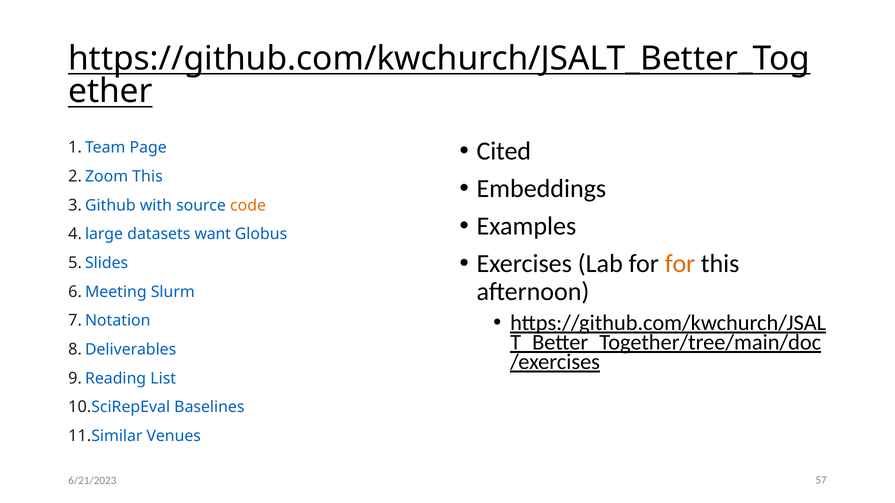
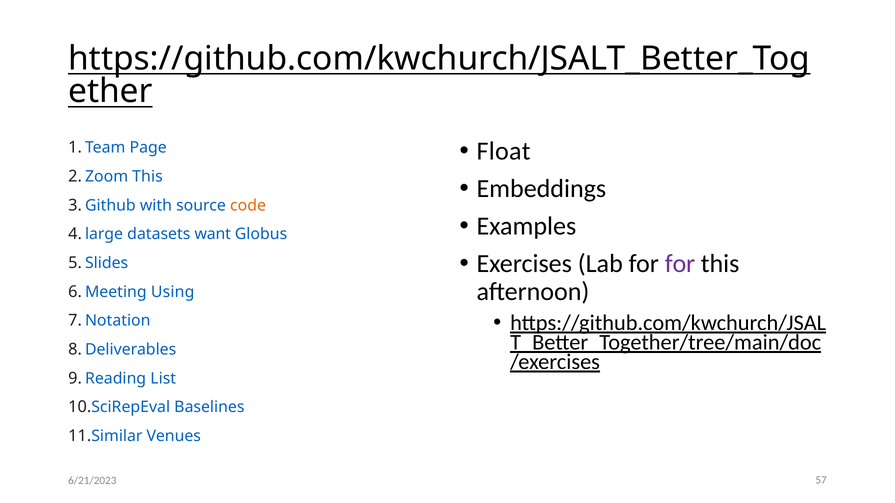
Cited: Cited -> Float (504, 151)
for colour: orange -> purple (680, 264)
Slurm: Slurm -> Using (173, 292)
